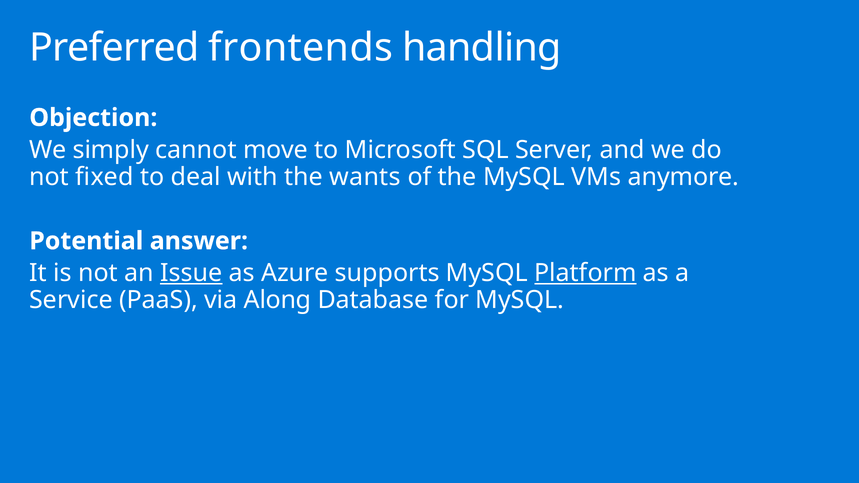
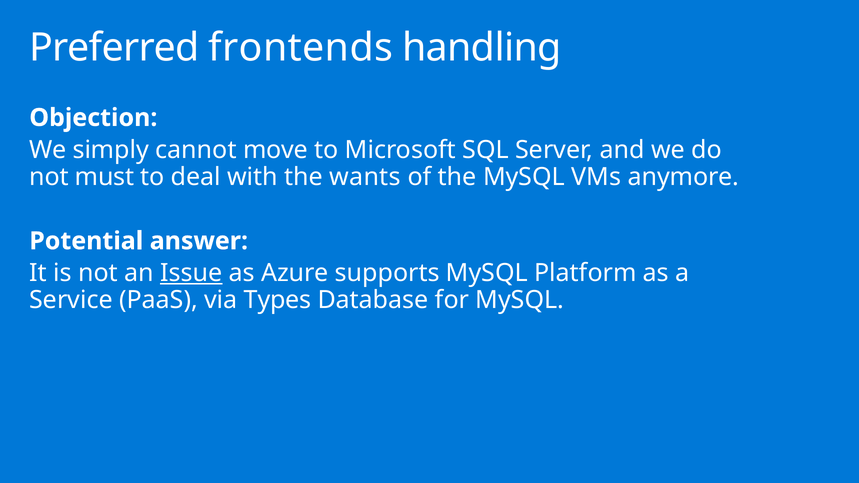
fixed: fixed -> must (105, 177)
Platform underline: present -> none (585, 273)
Along: Along -> Types (278, 300)
